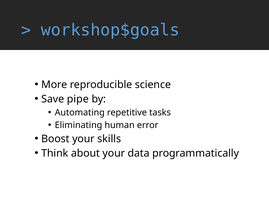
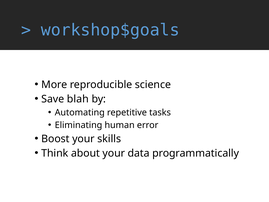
pipe: pipe -> blah (78, 99)
